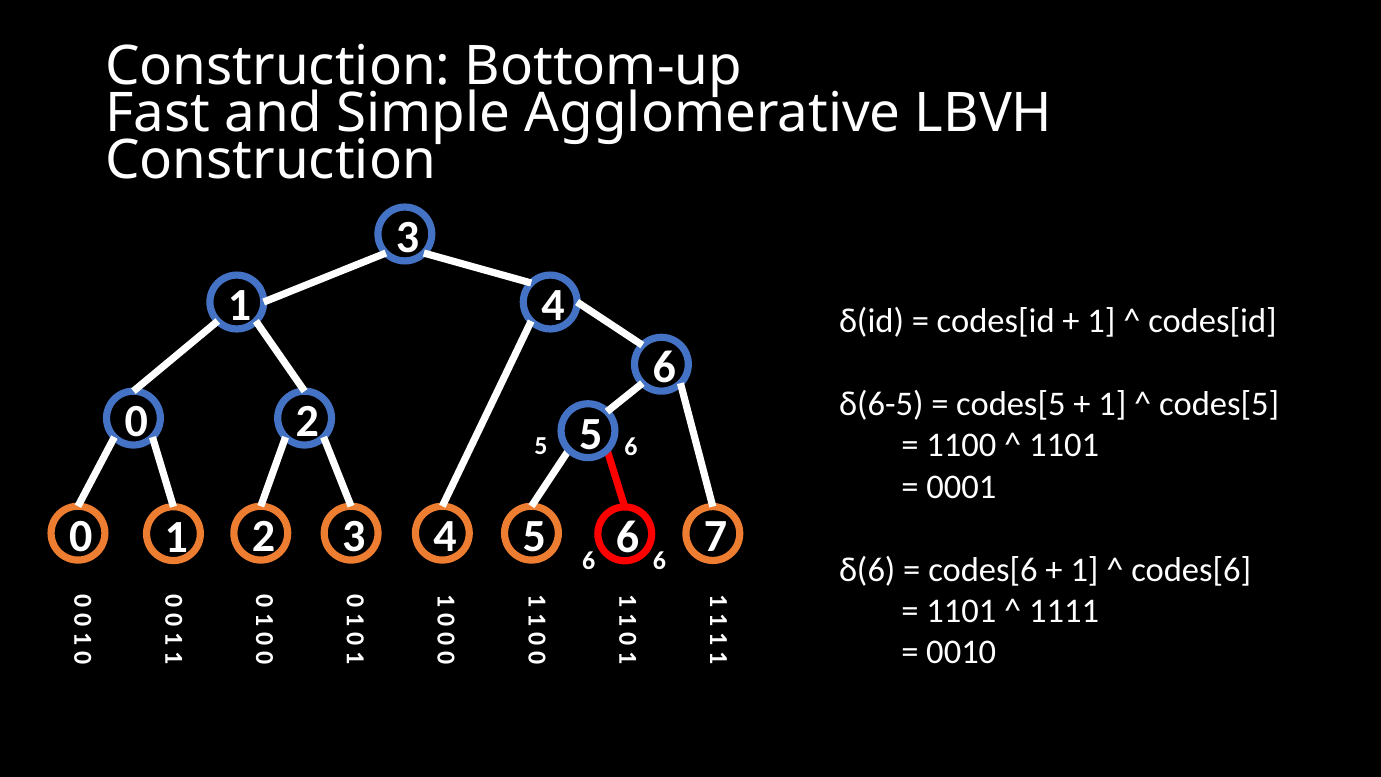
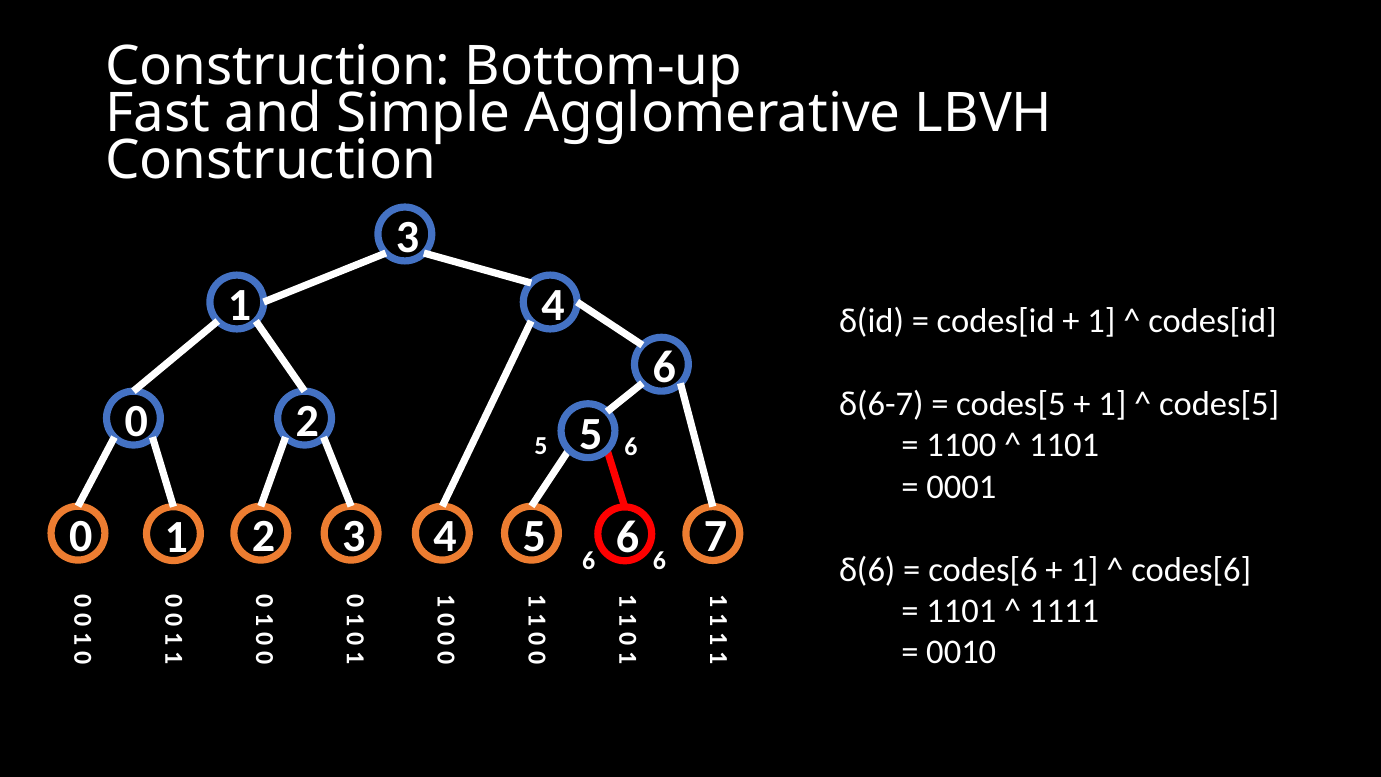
δ(6-5: δ(6-5 -> δ(6-7 (881, 404)
